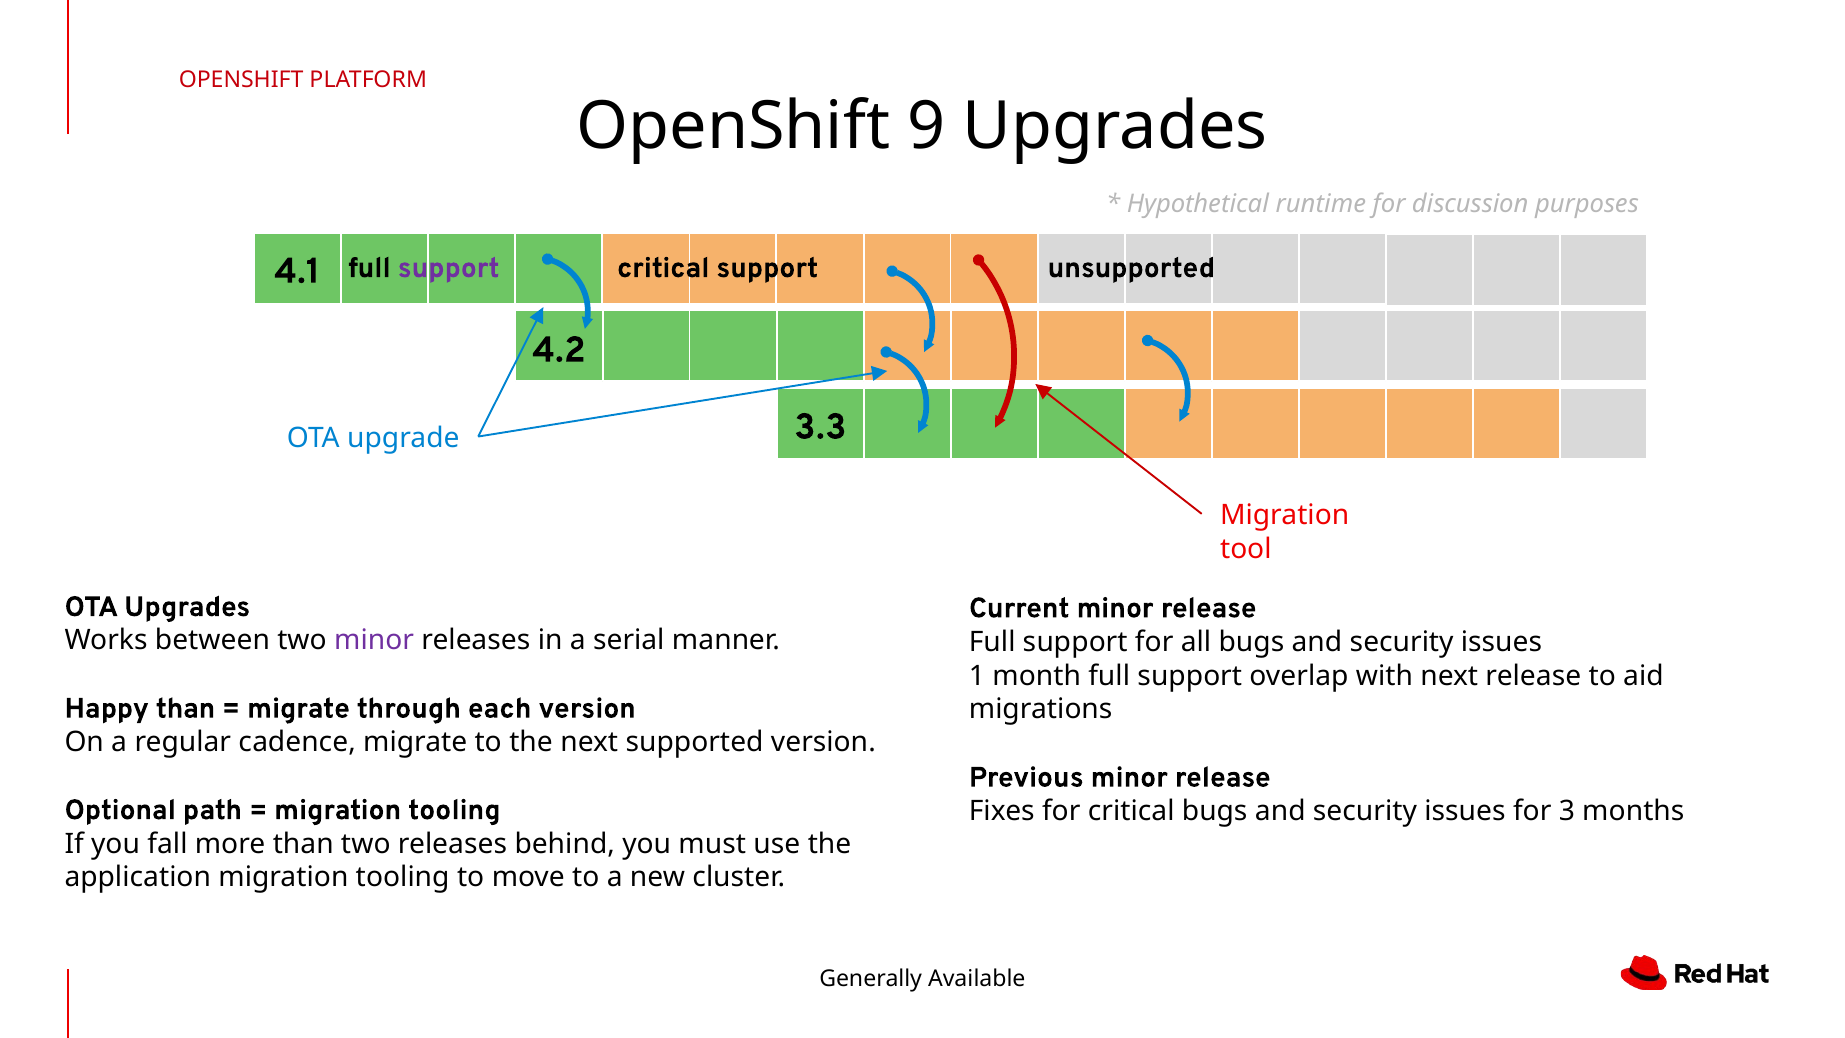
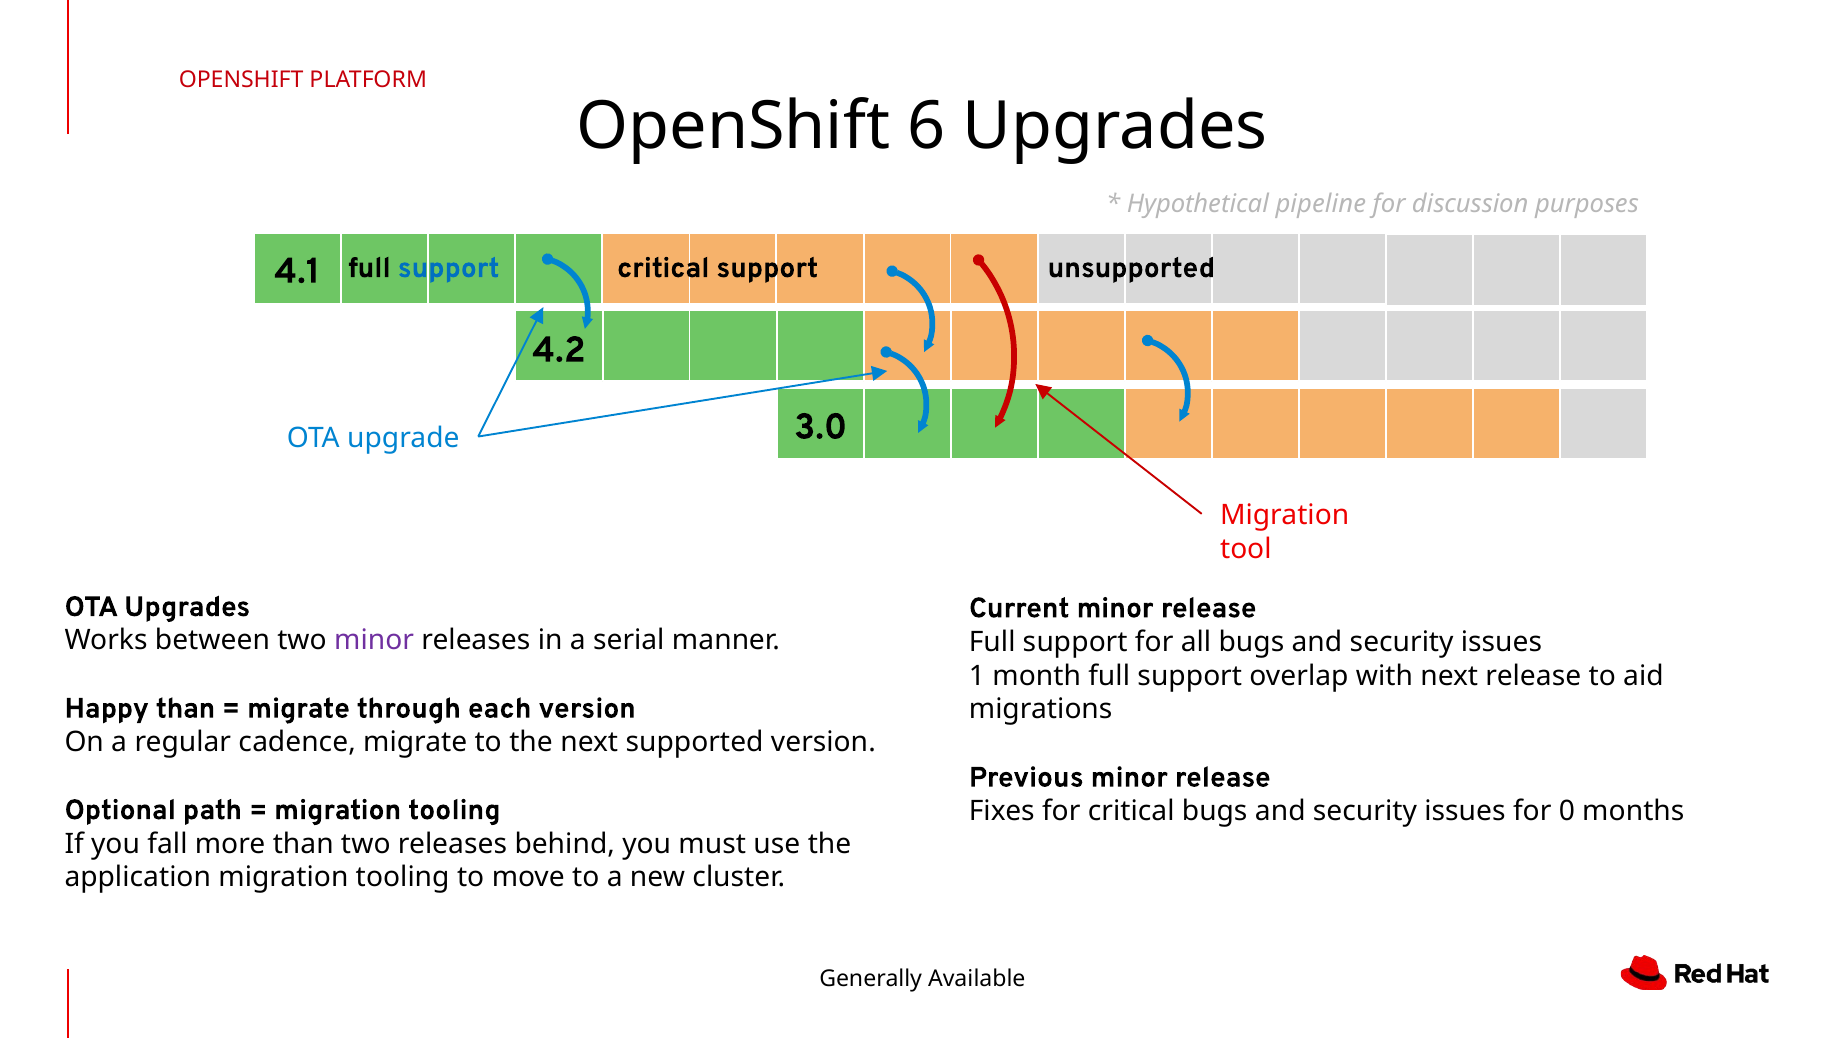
9: 9 -> 6 (927, 127)
runtime: runtime -> pipeline (1321, 204)
support colour: purple -> blue (449, 268)
3.3: 3.3 -> 3.0 (821, 427)
3: 3 -> 0 (1567, 811)
